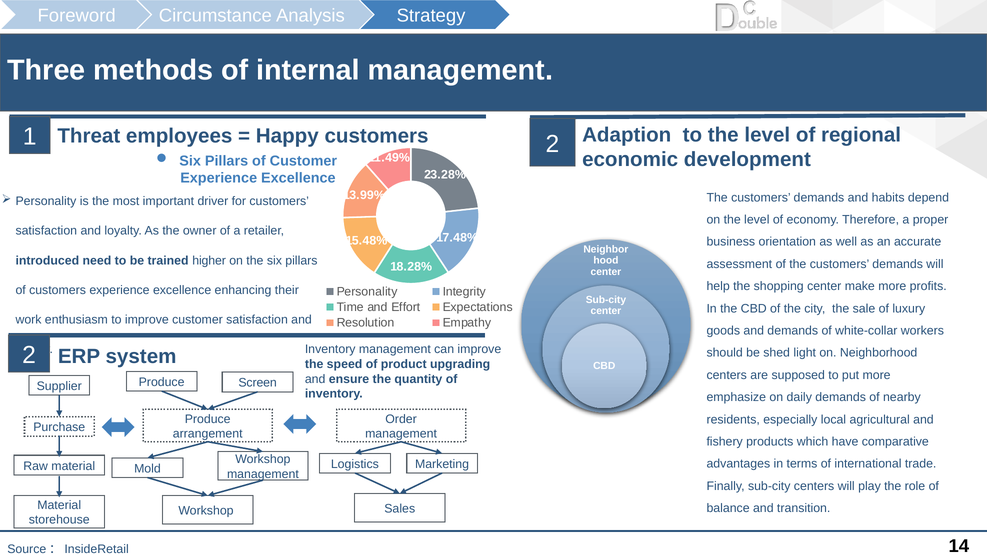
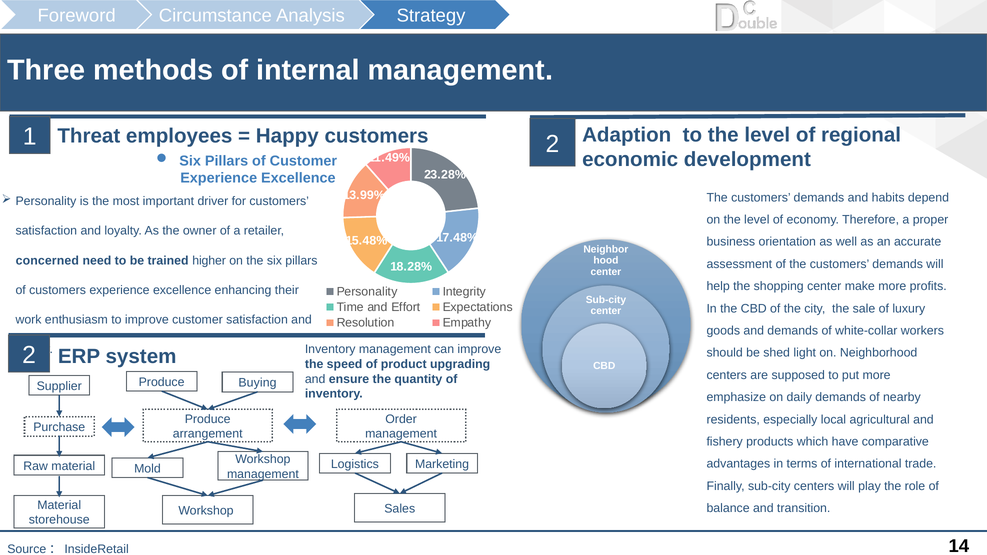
introduced: introduced -> concerned (47, 261)
Screen: Screen -> Buying (258, 383)
